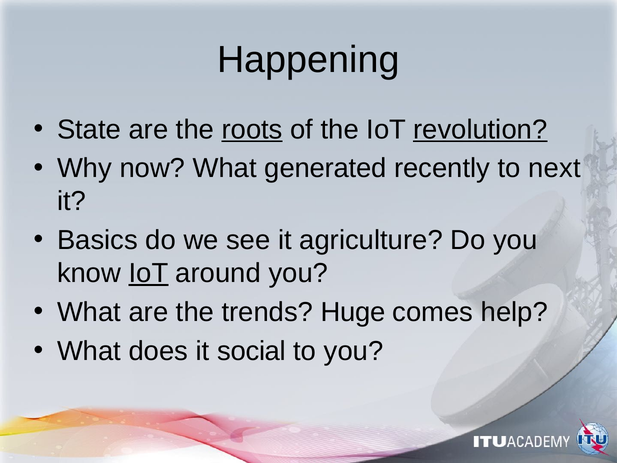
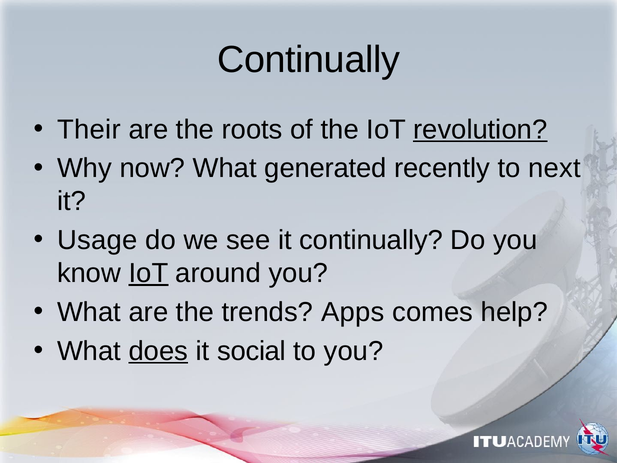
Happening: Happening -> Continually (309, 60)
State: State -> Their (89, 129)
roots underline: present -> none (252, 129)
Basics: Basics -> Usage (97, 240)
it agriculture: agriculture -> continually (371, 240)
Huge: Huge -> Apps (353, 312)
does underline: none -> present (158, 351)
